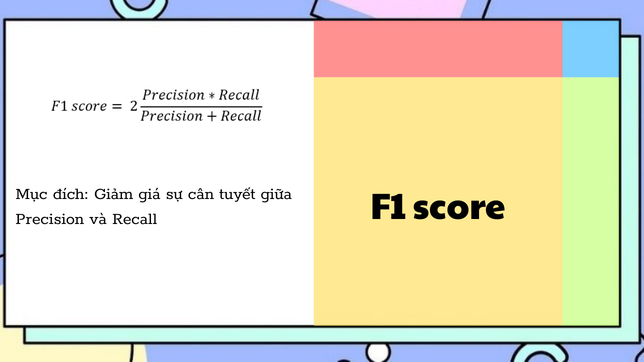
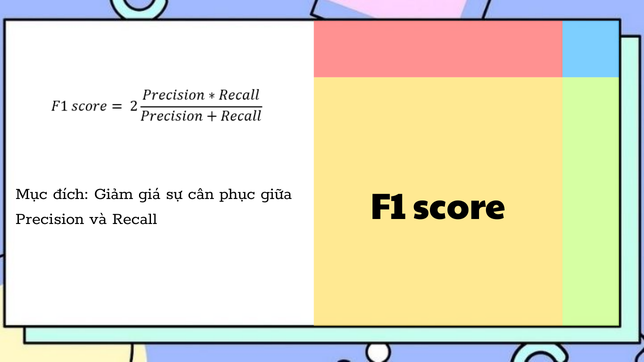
tuyết: tuyết -> phục (237, 194)
